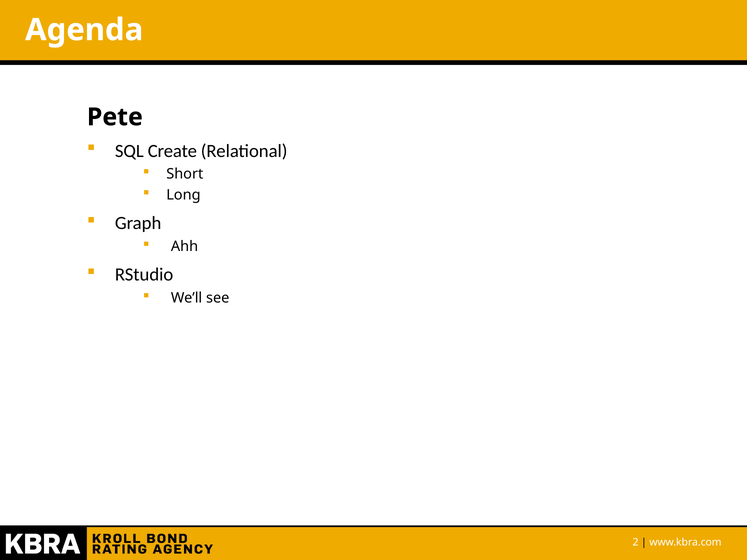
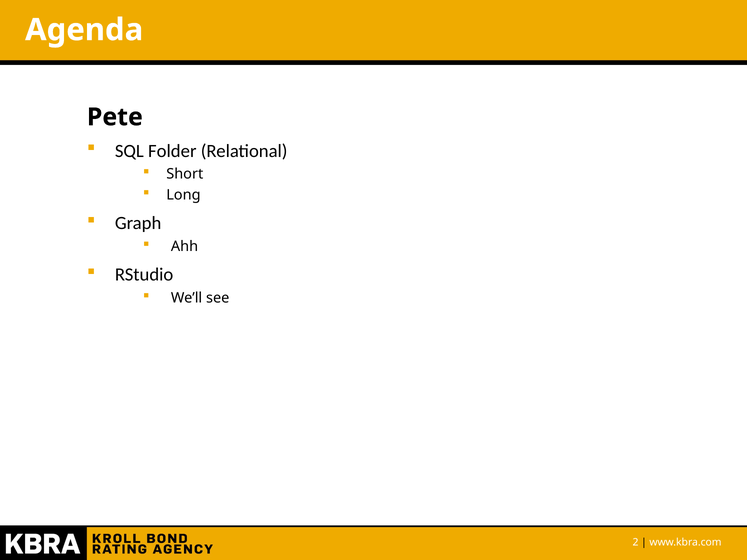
Create: Create -> Folder (172, 151)
